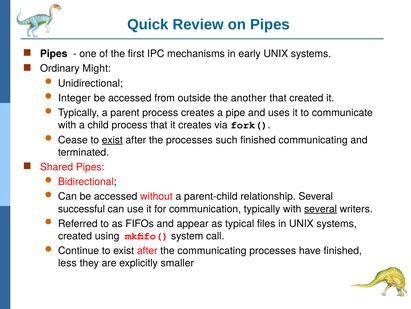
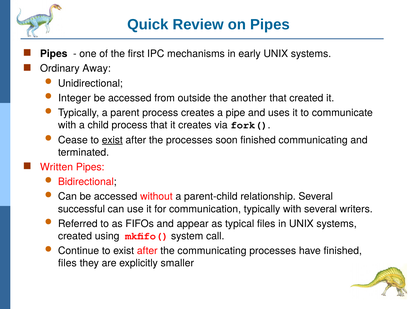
Might: Might -> Away (97, 68)
such: such -> soon (227, 140)
Shared: Shared -> Written (57, 167)
several underline: present -> none (321, 208)
less: less -> files (67, 263)
